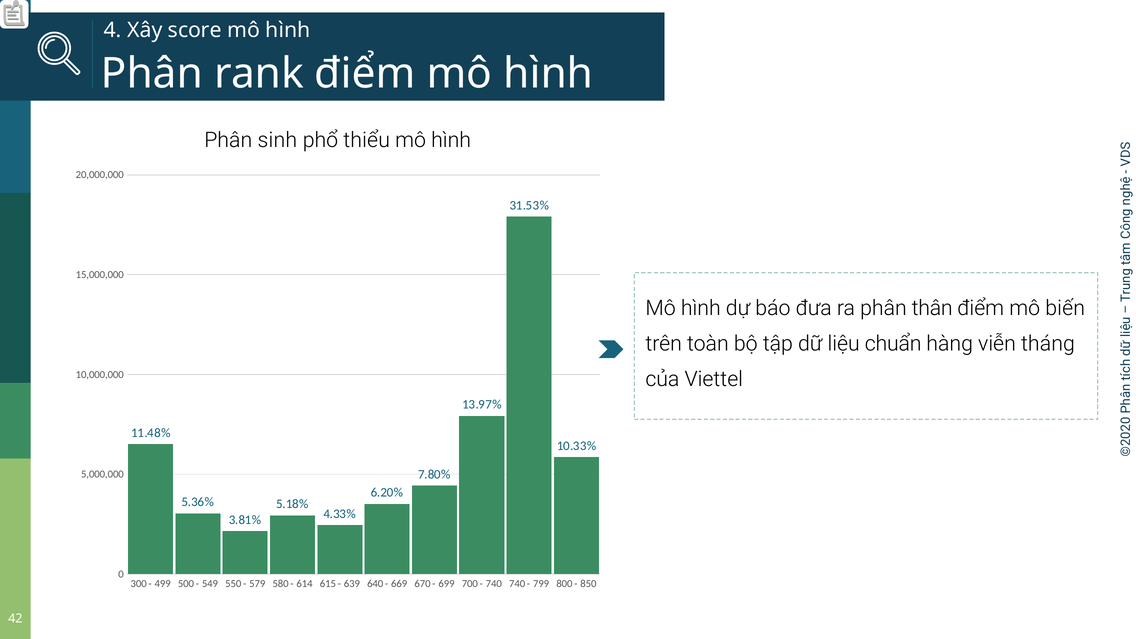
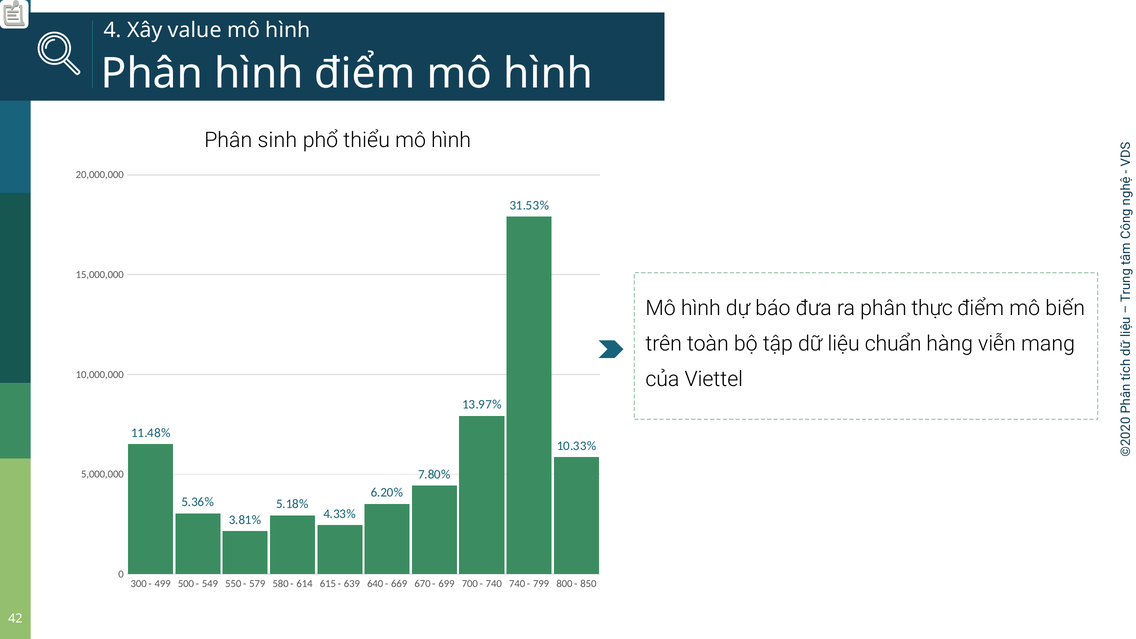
score: score -> value (195, 30)
Phân rank: rank -> hình (259, 74)
thân: thân -> thực (932, 308)
tháng: tháng -> mang (1048, 344)
